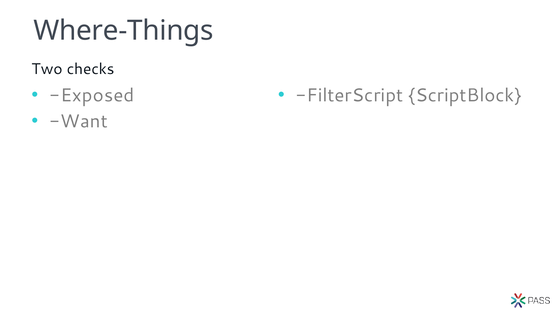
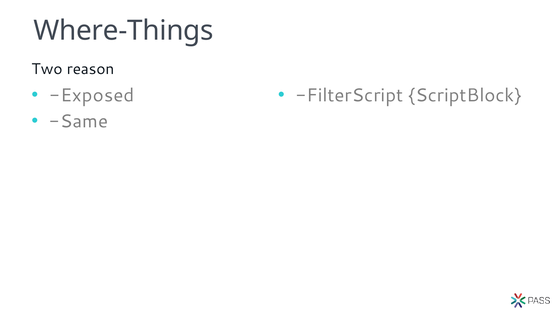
checks: checks -> reason (91, 69)
Want: Want -> Same (79, 121)
